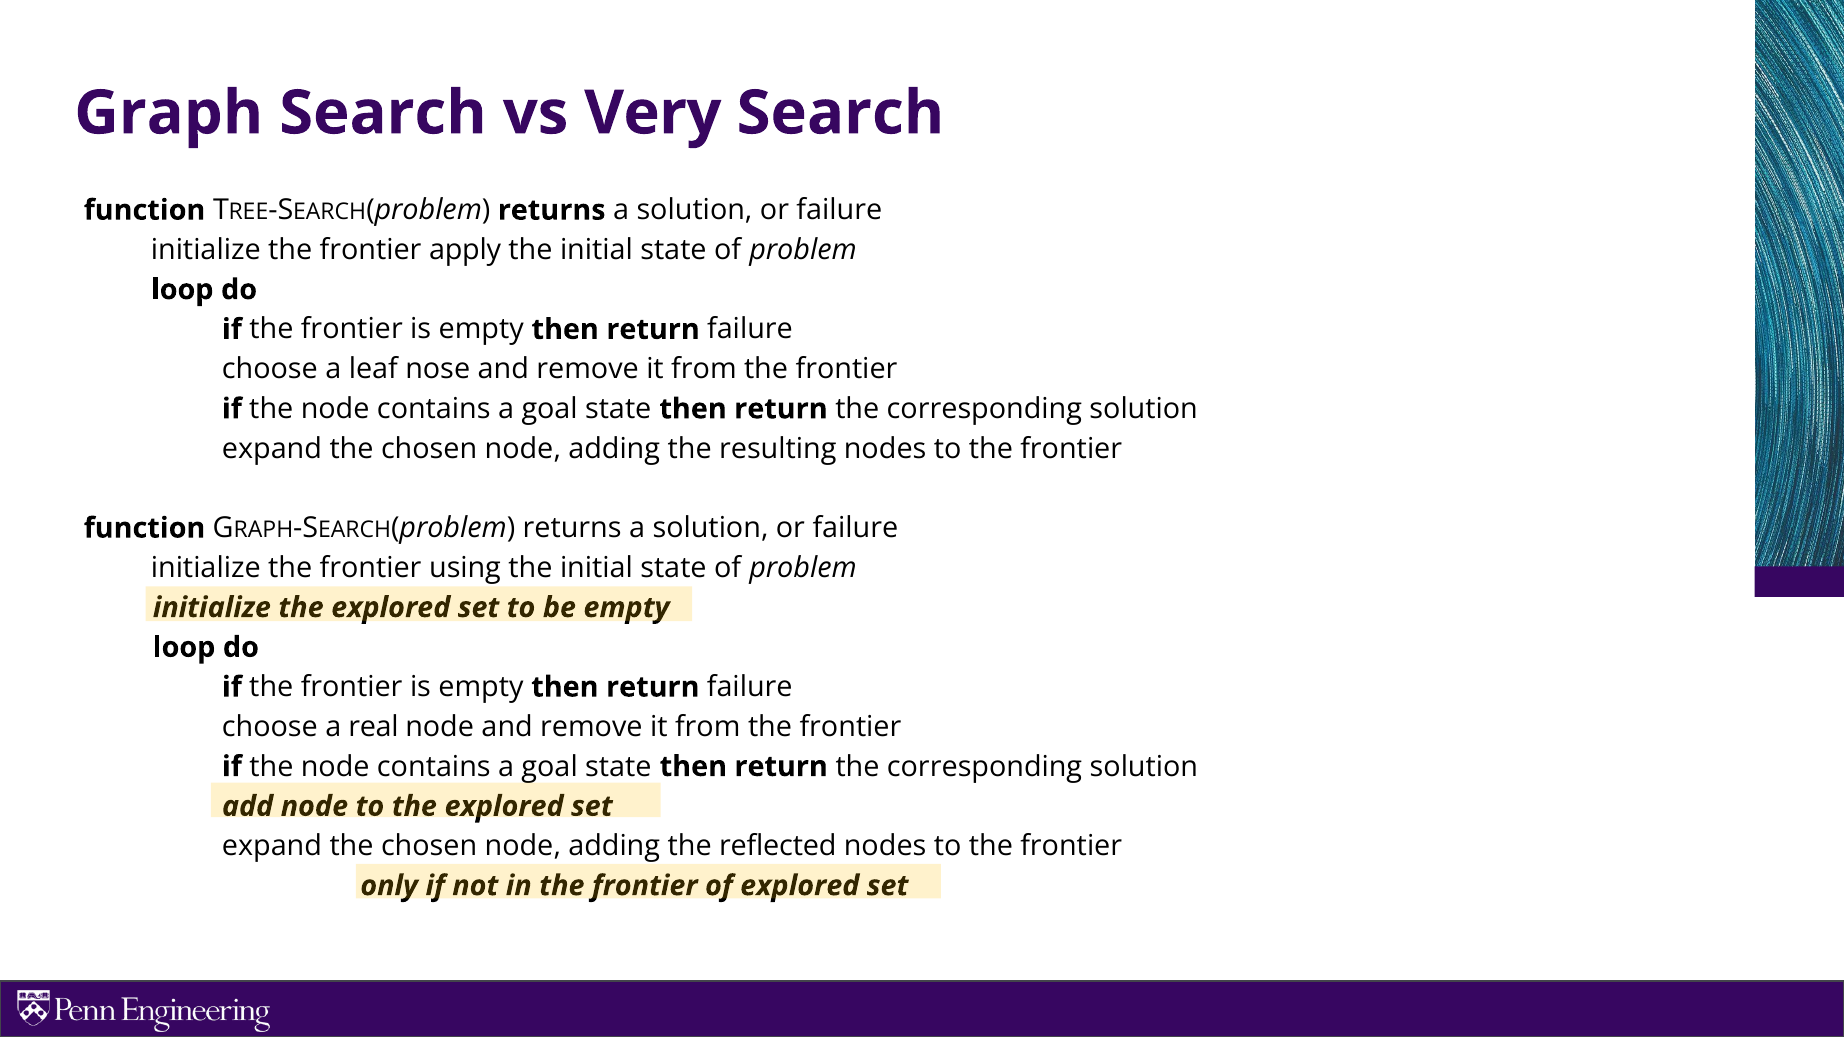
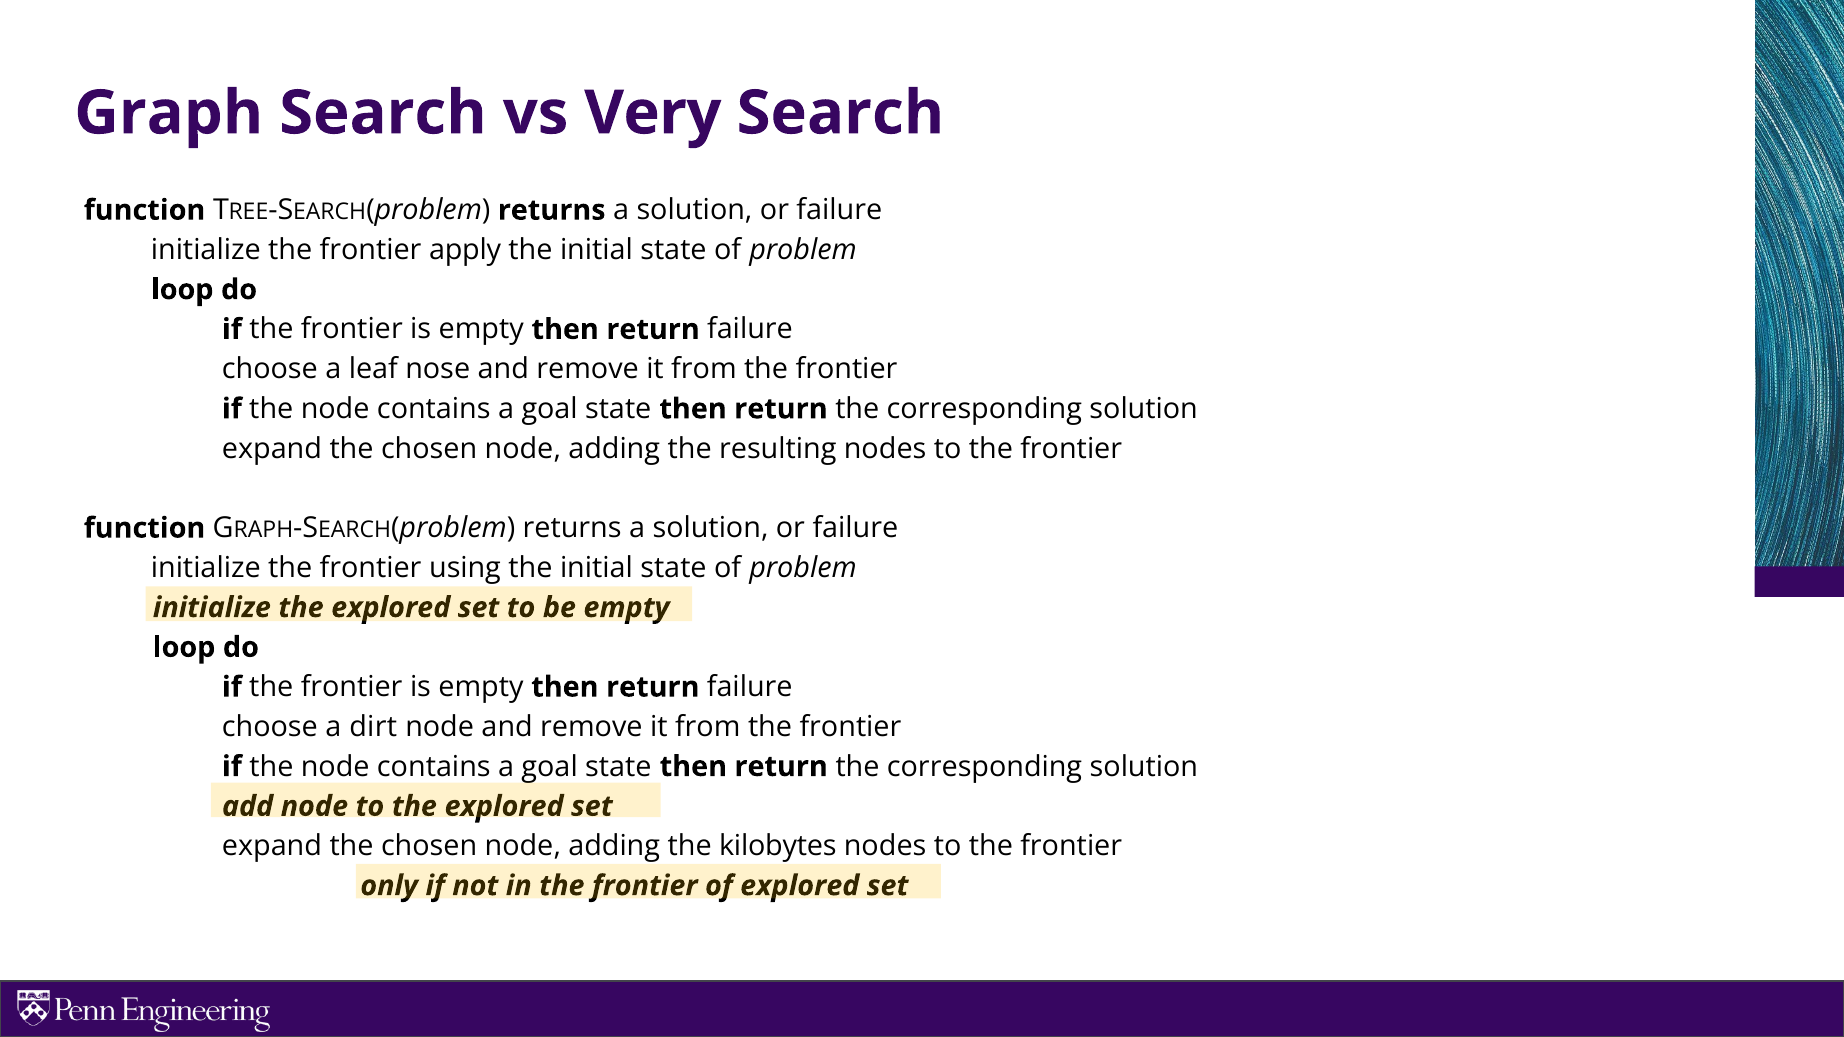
real: real -> dirt (373, 727)
reflected: reflected -> kilobytes (778, 846)
